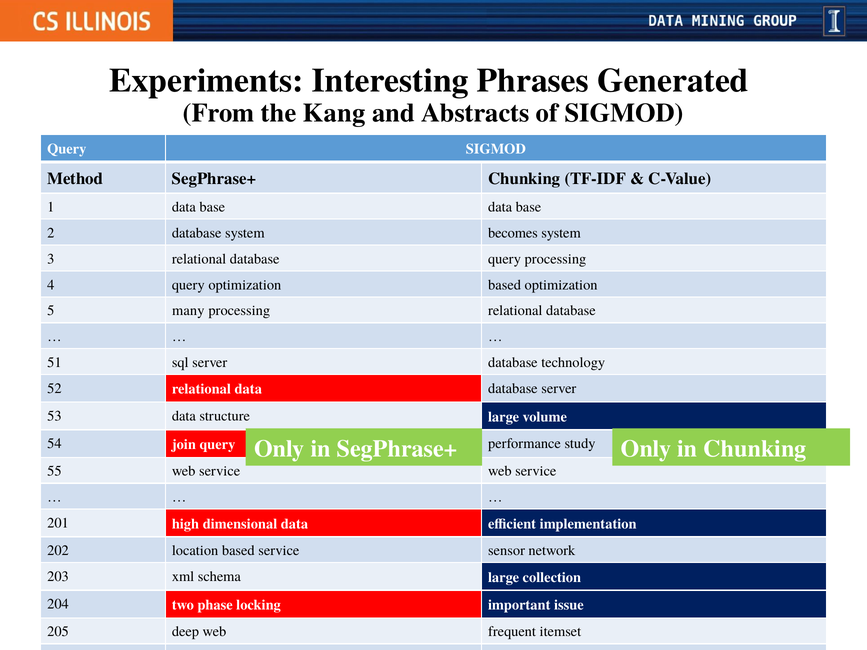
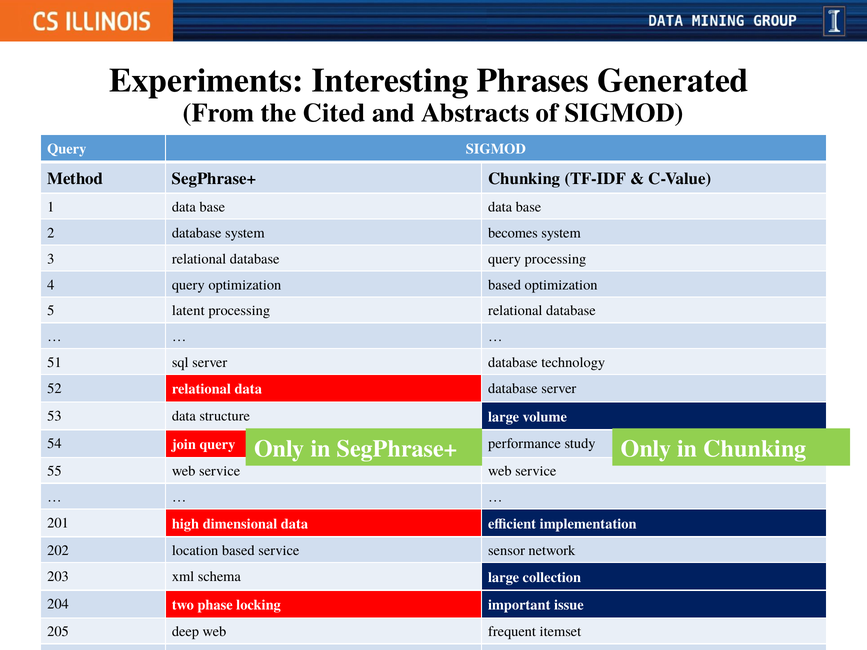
Kang: Kang -> Cited (334, 113)
many: many -> latent (188, 311)
